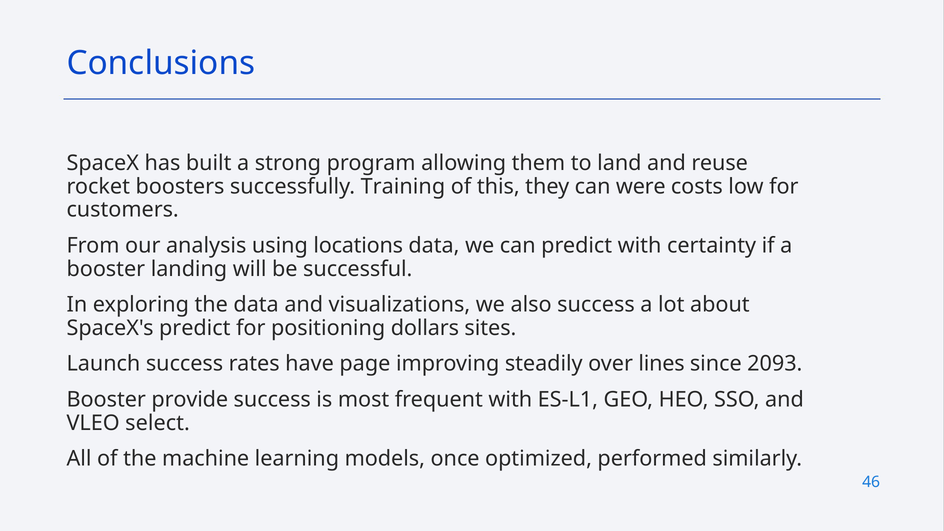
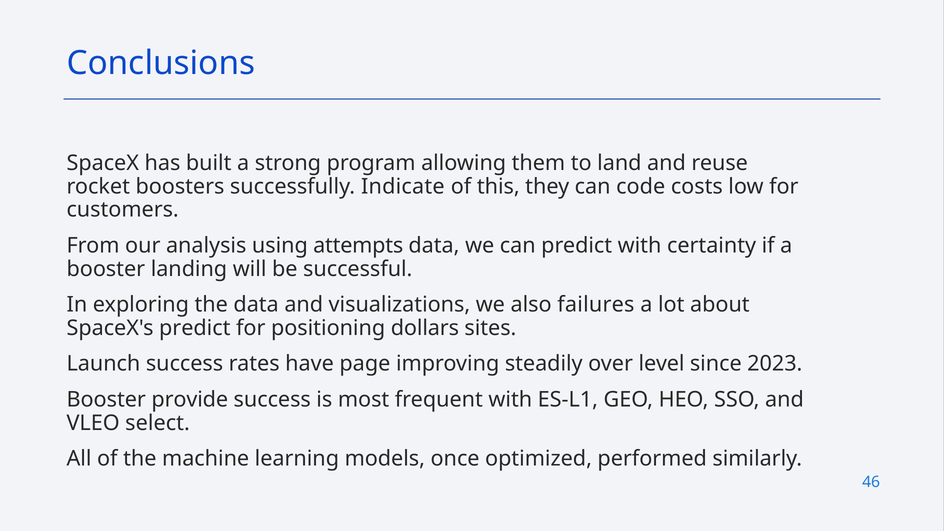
Training: Training -> Indicate (403, 187)
were: were -> code (641, 187)
locations: locations -> attempts (358, 246)
also success: success -> failures (596, 305)
lines: lines -> level (662, 364)
2093: 2093 -> 2023 (775, 364)
